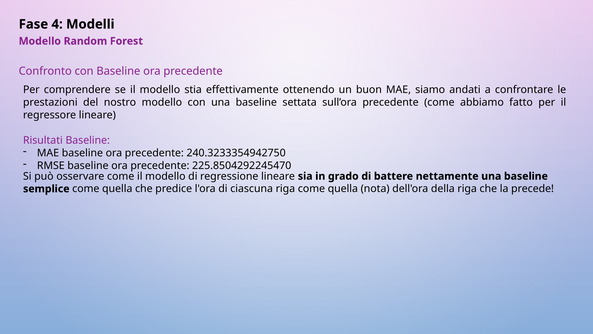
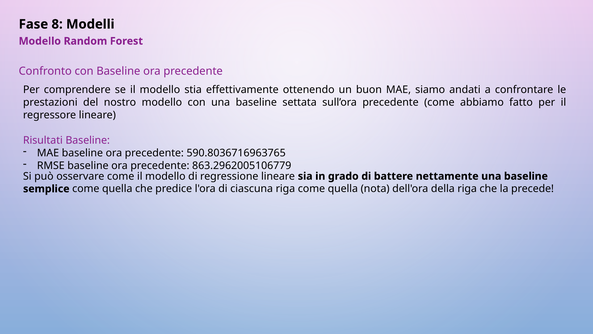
4: 4 -> 8 (57, 24)
240.3233354942750: 240.3233354942750 -> 590.8036716963765 (236, 153)
225.8504292245470: 225.8504292245470 -> 863.2962005106779 (242, 165)
